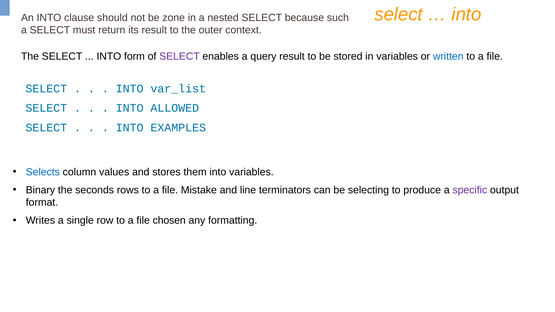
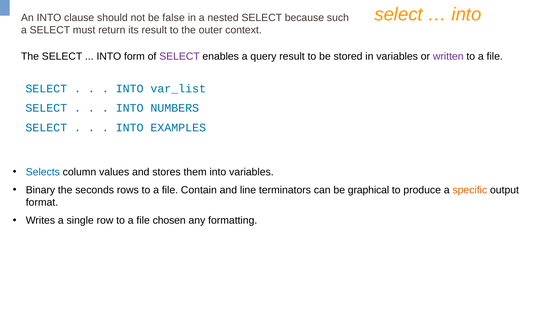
zone: zone -> false (174, 18)
written colour: blue -> purple (448, 56)
ALLOWED: ALLOWED -> NUMBERS (175, 108)
Mistake: Mistake -> Contain (199, 190)
selecting: selecting -> graphical (369, 190)
specific colour: purple -> orange (470, 190)
